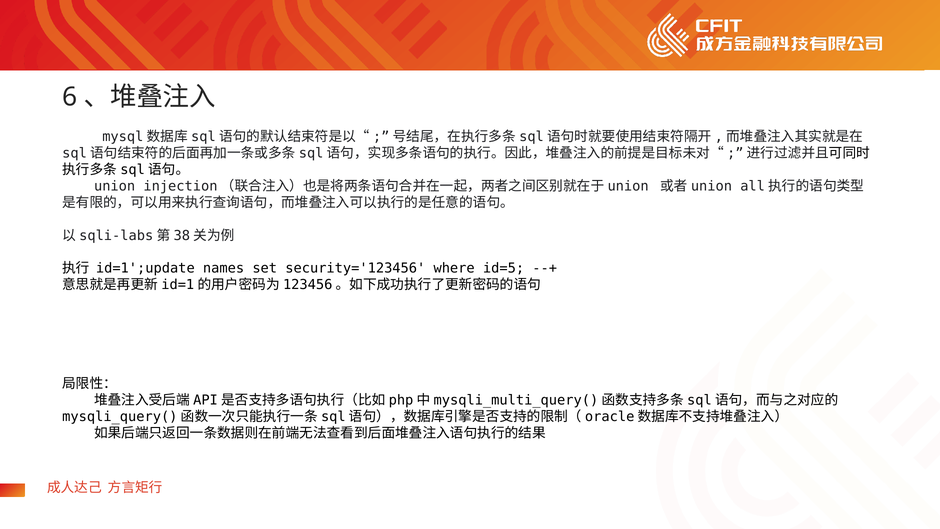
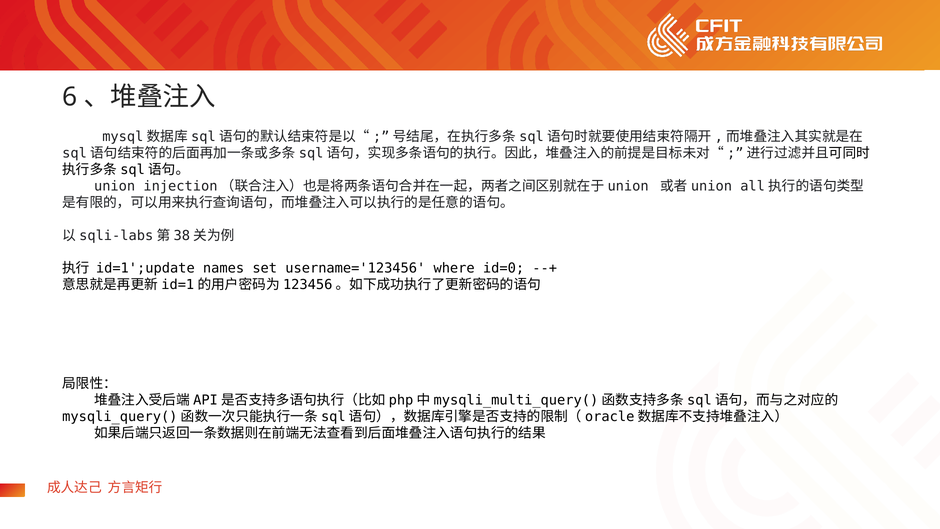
security='123456: security='123456 -> username='123456 (355, 268)
id=5: id=5 -> id=0 (504, 268)
